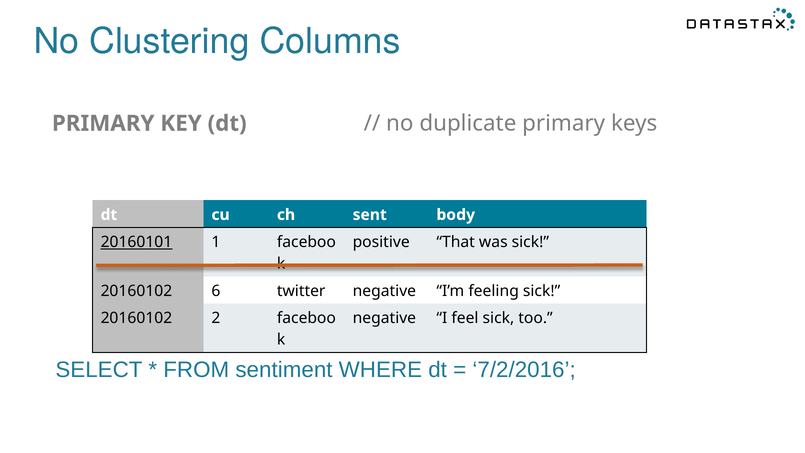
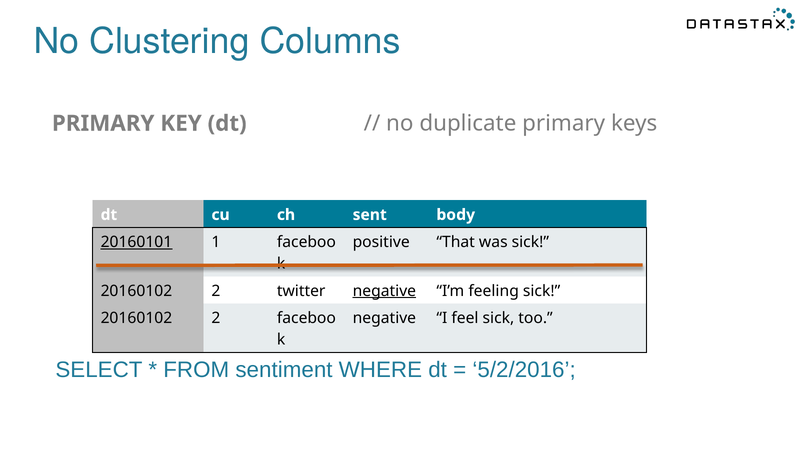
6: 6 -> 2 (216, 291)
negative underline: none -> present (384, 291)
7/2/2016: 7/2/2016 -> 5/2/2016 (524, 369)
